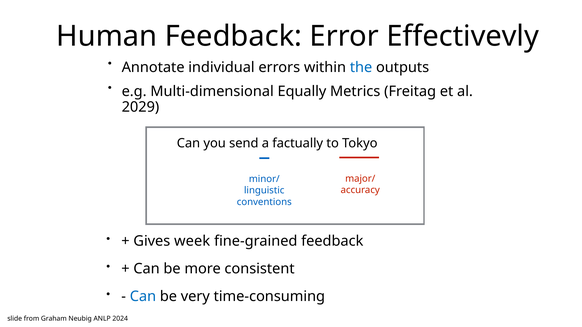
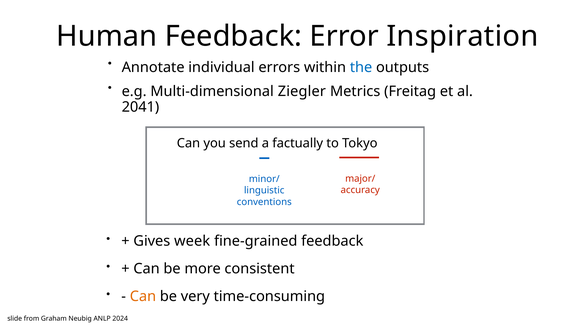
Effectivevly: Effectivevly -> Inspiration (462, 36)
Equally: Equally -> Ziegler (302, 92)
2029: 2029 -> 2041 (140, 107)
Can colour: blue -> orange (143, 297)
